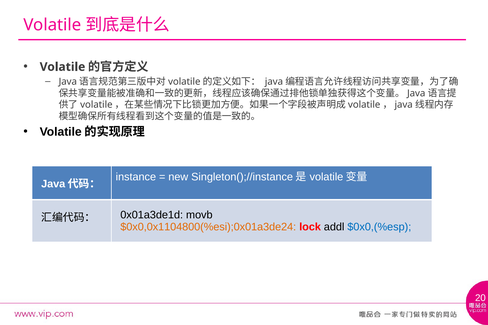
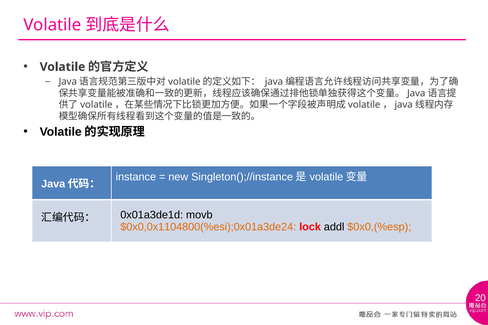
$0x0,(%esp colour: blue -> orange (379, 227)
